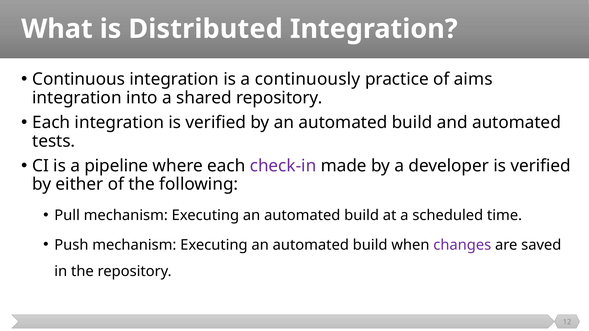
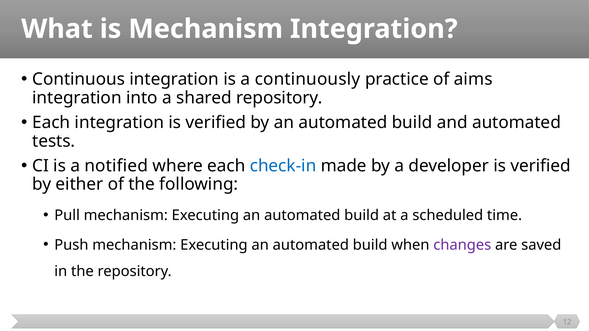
is Distributed: Distributed -> Mechanism (206, 29)
pipeline: pipeline -> notified (116, 166)
check-in colour: purple -> blue (283, 166)
